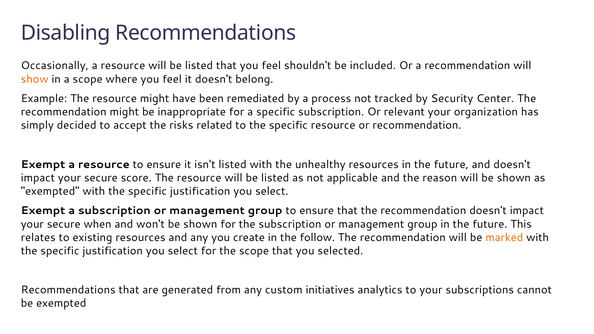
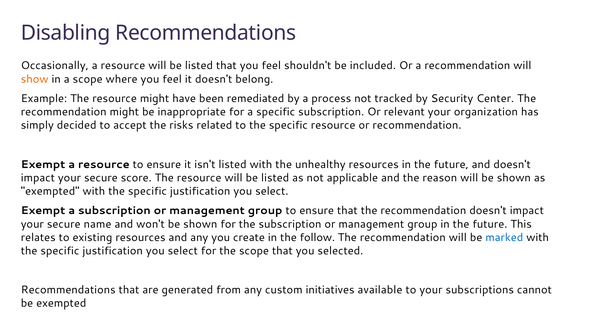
when: when -> name (98, 224)
marked colour: orange -> blue (504, 237)
analytics: analytics -> available (380, 290)
